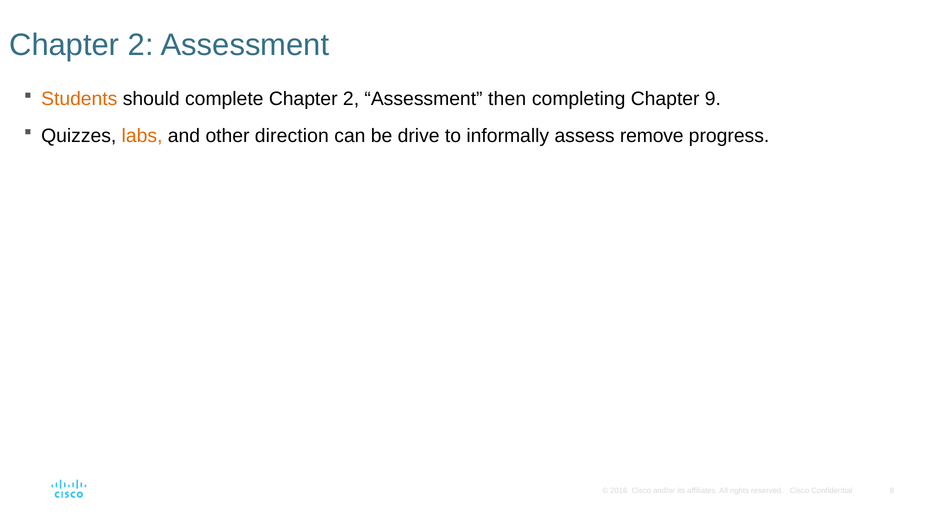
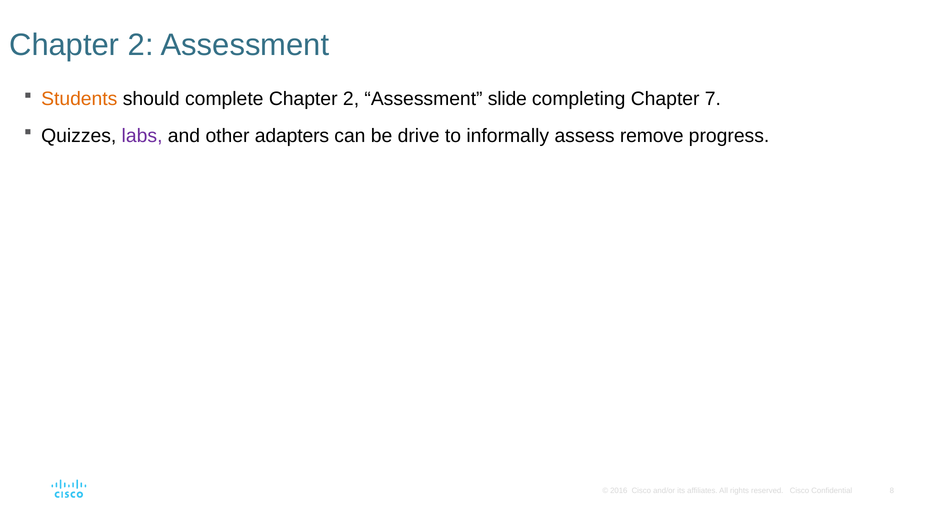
then: then -> slide (507, 99)
9: 9 -> 7 (713, 99)
labs colour: orange -> purple (142, 136)
direction: direction -> adapters (292, 136)
